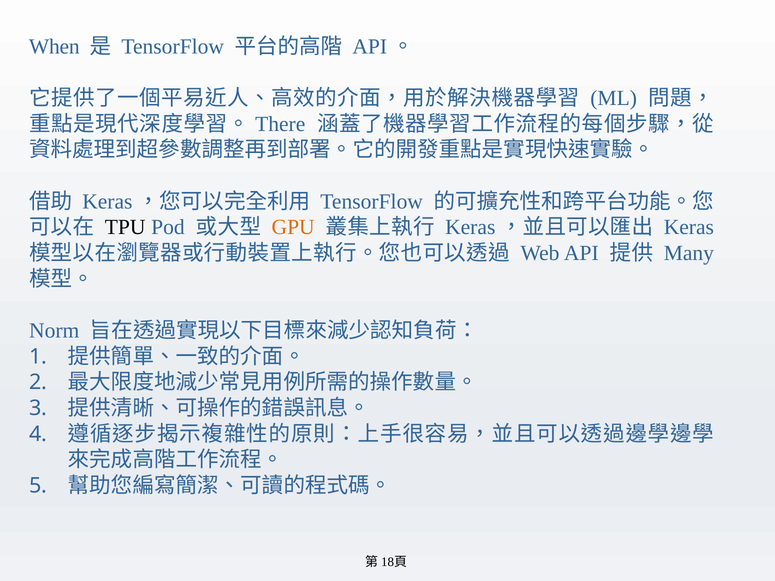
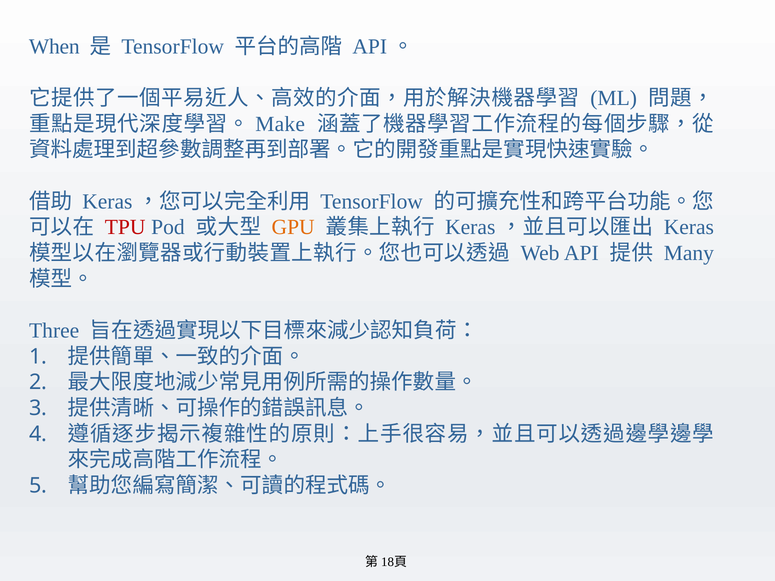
There: There -> Make (280, 124)
TPU colour: black -> red (125, 227)
Norm: Norm -> Three (54, 331)
